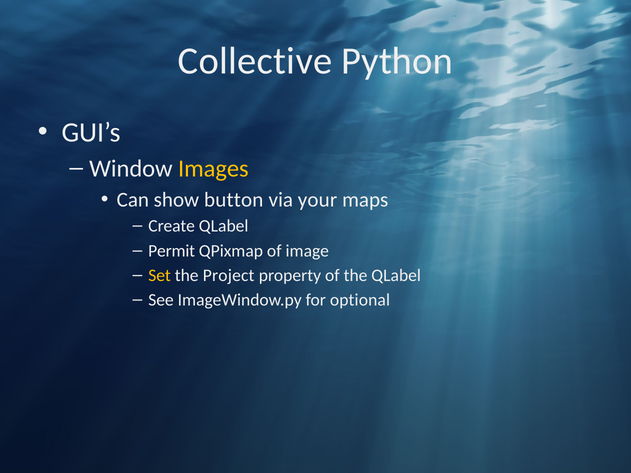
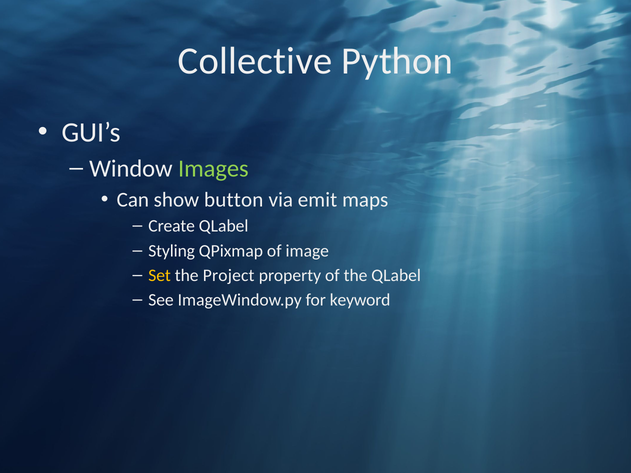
Images colour: yellow -> light green (213, 169)
your: your -> emit (318, 200)
Permit: Permit -> Styling (172, 251)
optional: optional -> keyword (360, 300)
